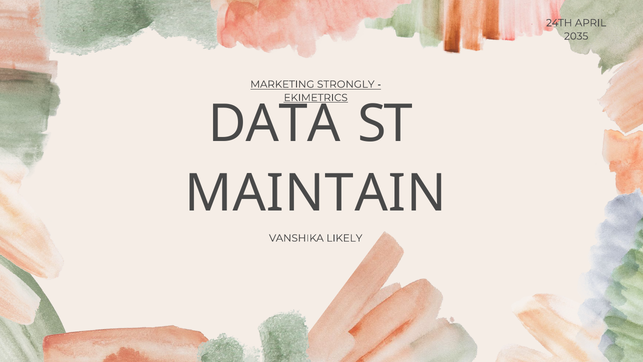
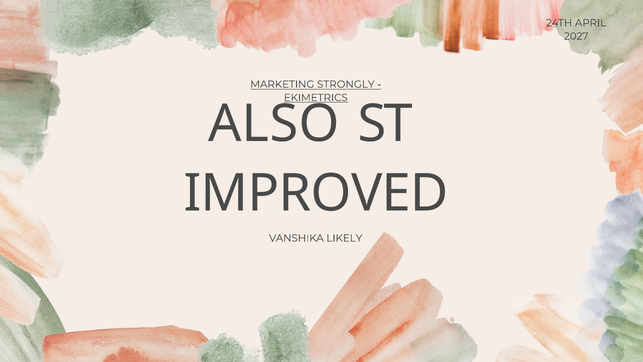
2035: 2035 -> 2027 (576, 36)
DATA: DATA -> ALSO (274, 124)
MAINTAIN: MAINTAIN -> IMPROVED (316, 193)
